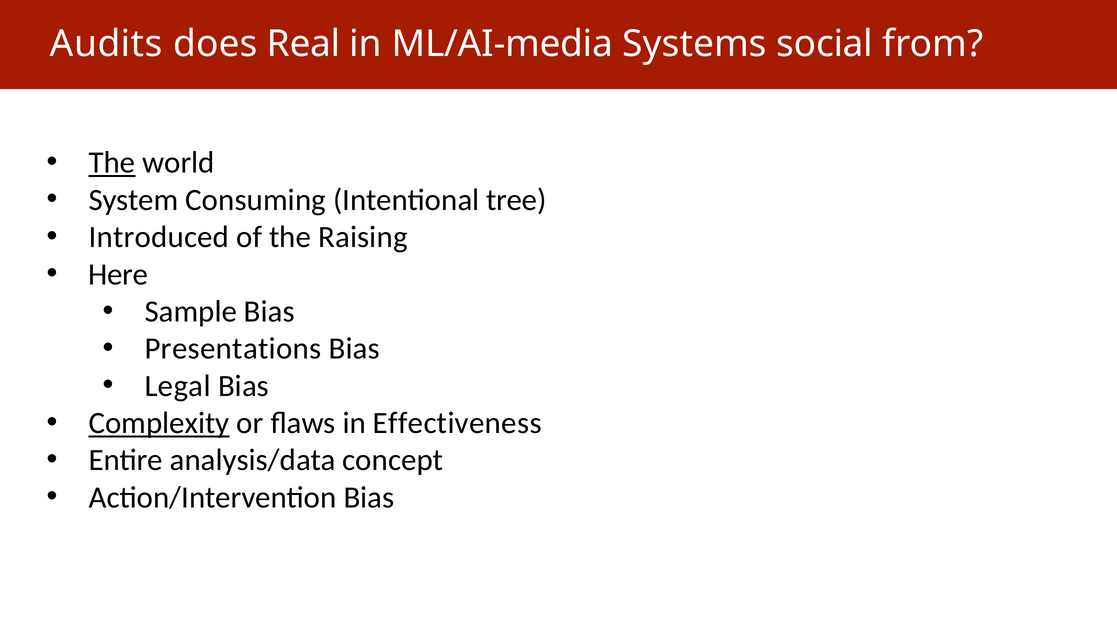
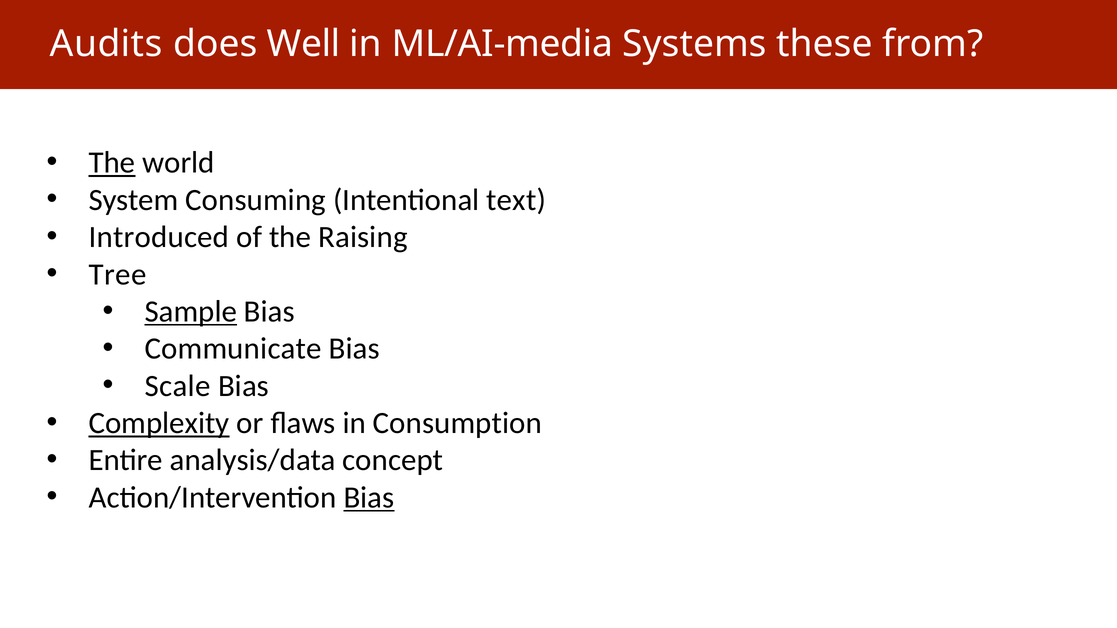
Real: Real -> Well (304, 44)
social: social -> these (825, 44)
tree: tree -> text (516, 200)
Here: Here -> Tree (118, 274)
Sample underline: none -> present (191, 312)
Presentations: Presentations -> Communicate (233, 349)
Legal: Legal -> Scale (178, 386)
Effectiveness: Effectiveness -> Consumption (457, 423)
Bias underline: none -> present (369, 498)
